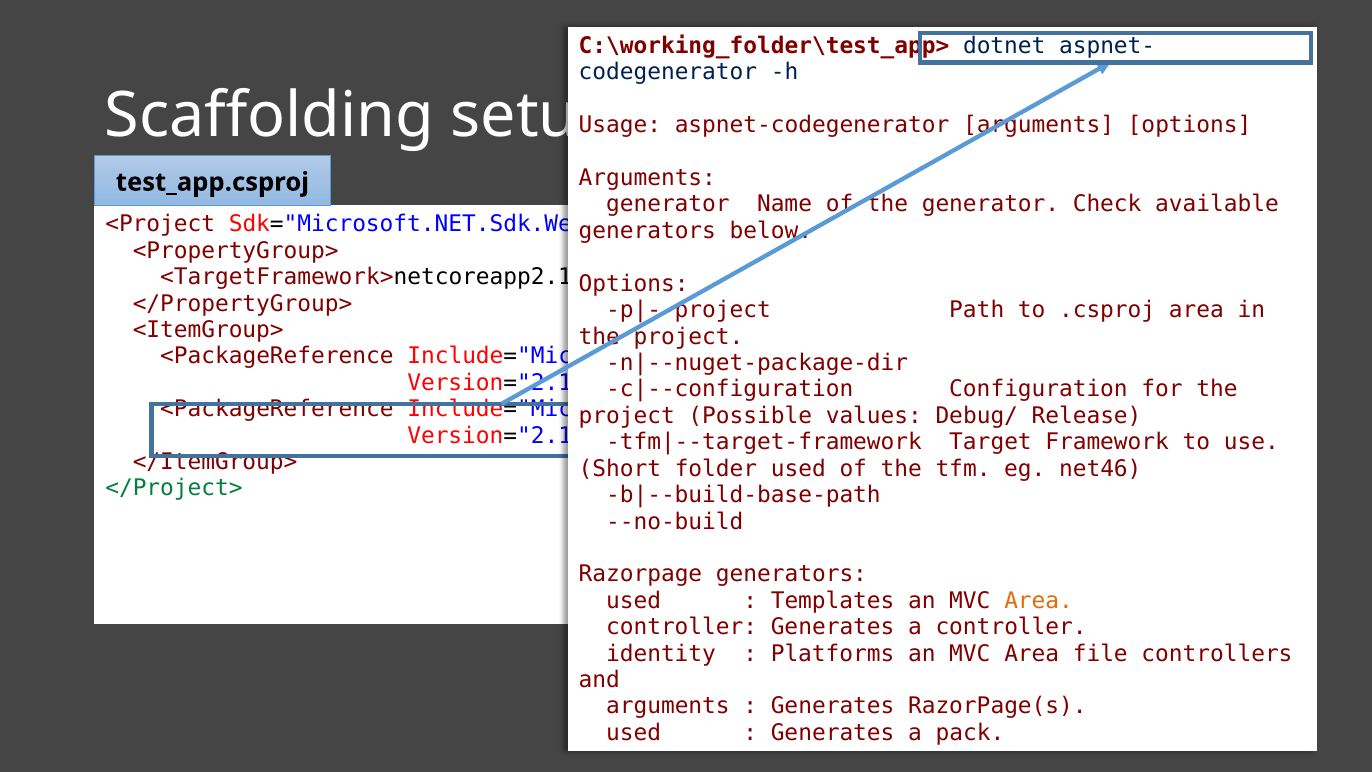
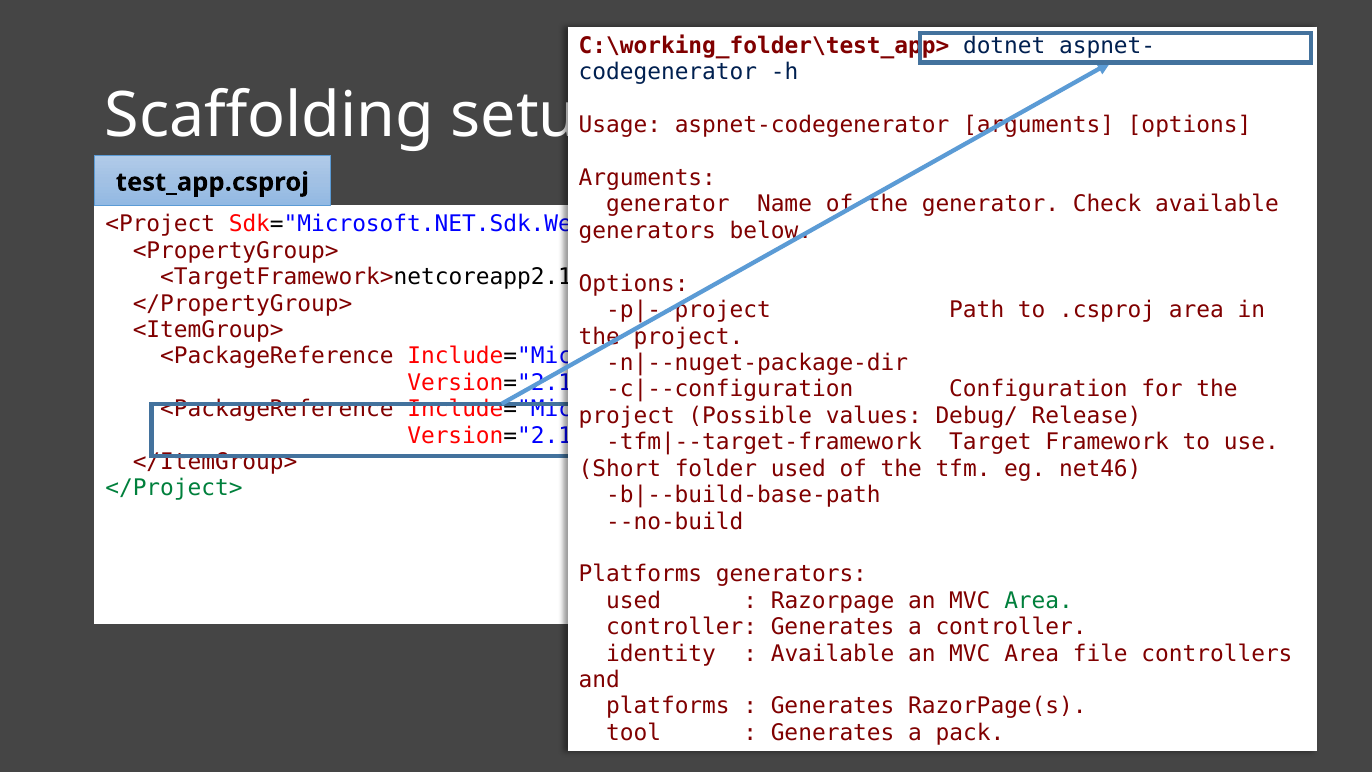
Razorpage: Razorpage -> Platforms (640, 574)
Templates: Templates -> Razorpage (833, 601)
Area colour: orange -> green (1039, 601)
Platforms: Platforms -> Available (833, 653)
arguments: arguments -> platforms (668, 706)
used: used -> tool (634, 733)
